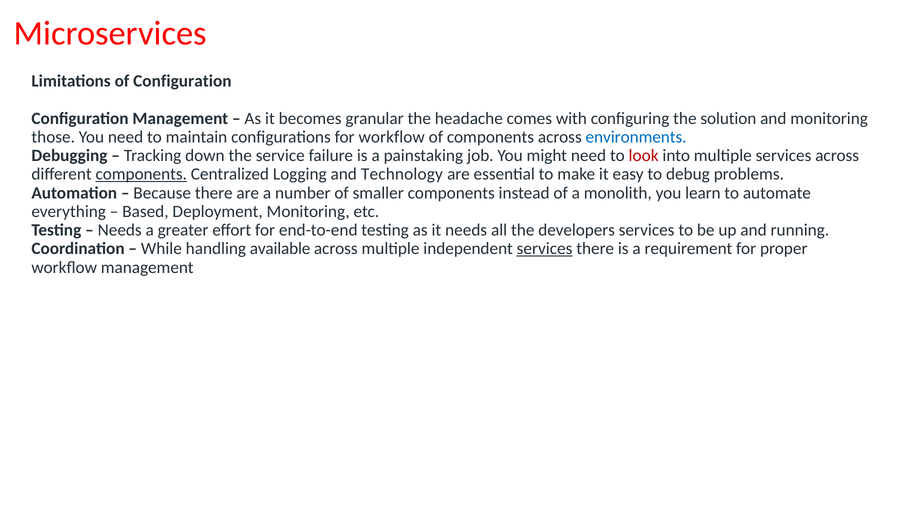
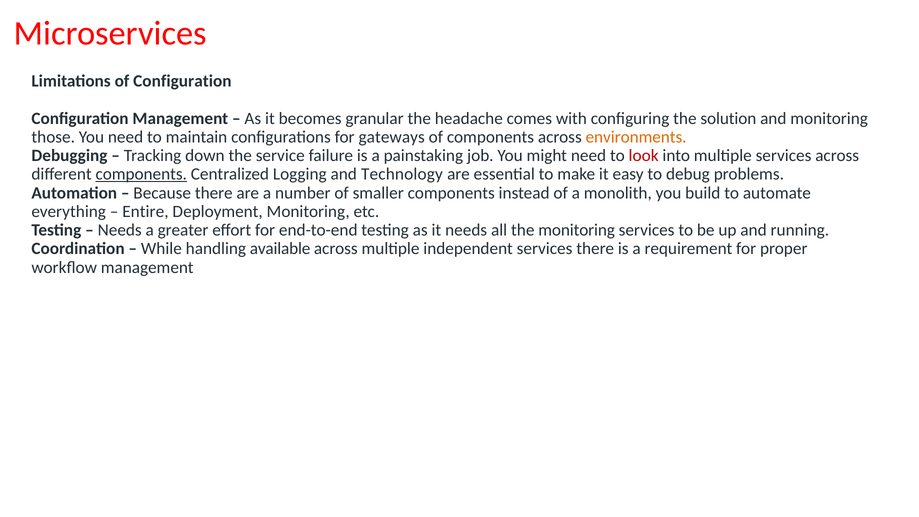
for workflow: workflow -> gateways (392, 137)
environments colour: blue -> orange (636, 137)
learn: learn -> build (703, 193)
Based: Based -> Entire (145, 211)
the developers: developers -> monitoring (577, 230)
services underline: present -> none (545, 249)
